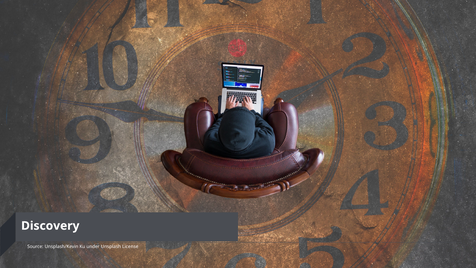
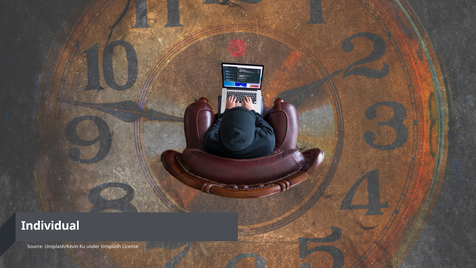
Discovery: Discovery -> Individual (50, 226)
